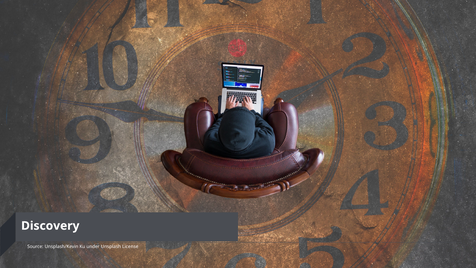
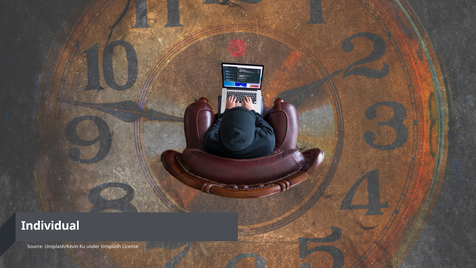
Discovery: Discovery -> Individual (50, 226)
